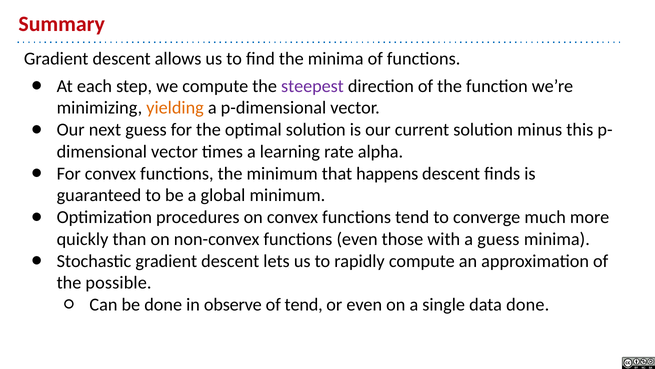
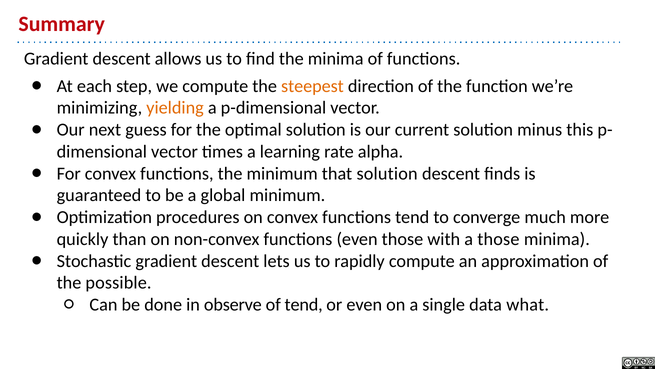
steepest colour: purple -> orange (312, 86)
that happens: happens -> solution (387, 173)
a guess: guess -> those (498, 239)
data done: done -> what (528, 304)
